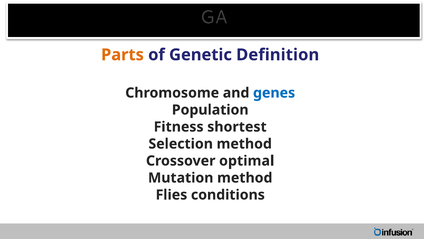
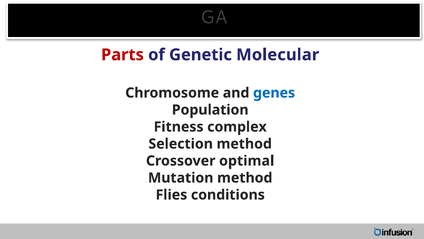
Parts colour: orange -> red (122, 55)
Definition: Definition -> Molecular (278, 55)
shortest: shortest -> complex (237, 127)
